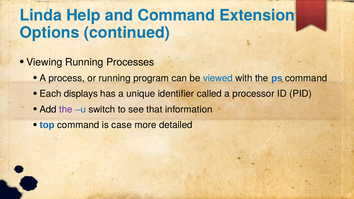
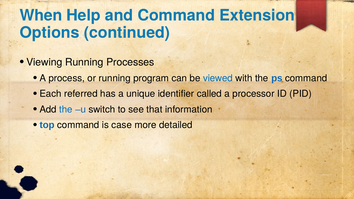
Linda: Linda -> When (41, 15)
displays: displays -> referred (81, 94)
the colour: purple -> blue (66, 110)
